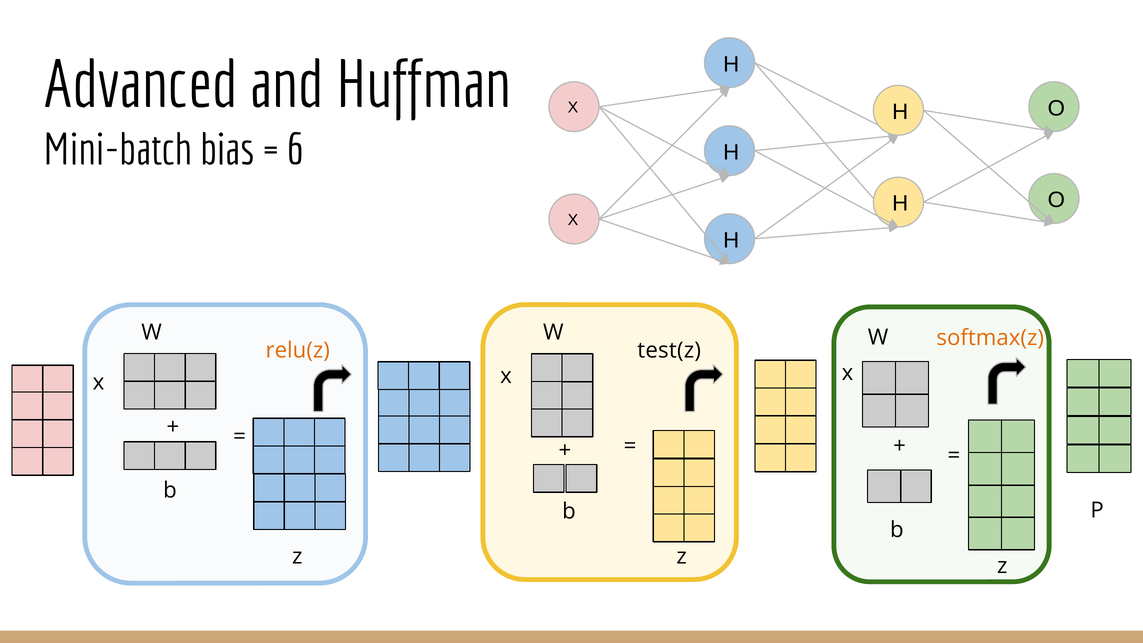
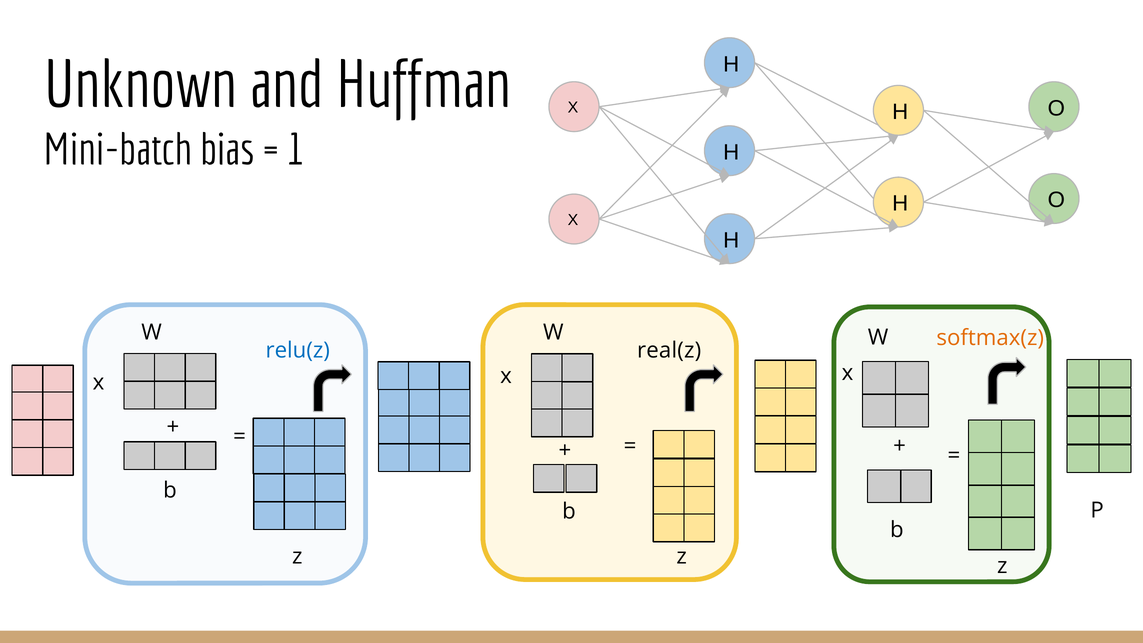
Advanced: Advanced -> Unknown (140, 85)
6: 6 -> 1 (296, 150)
relu(z colour: orange -> blue (298, 351)
test(z: test(z -> real(z (669, 351)
